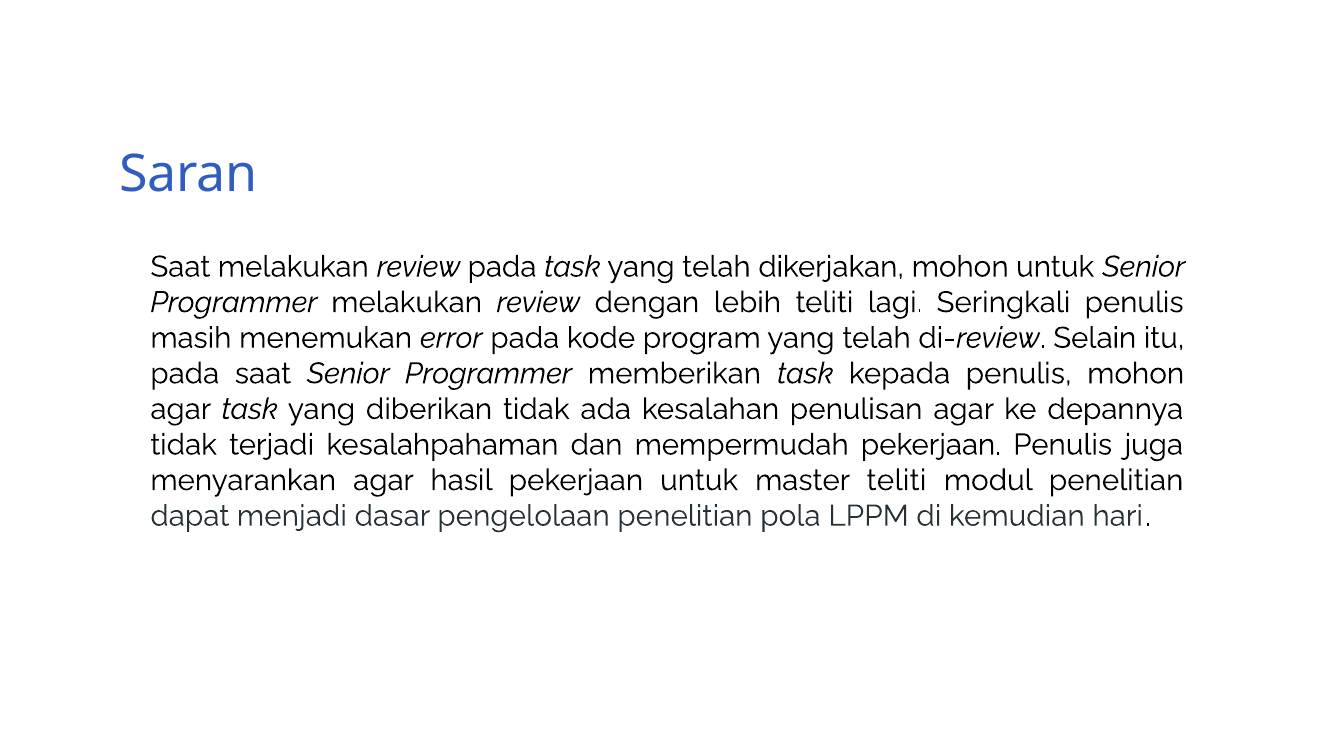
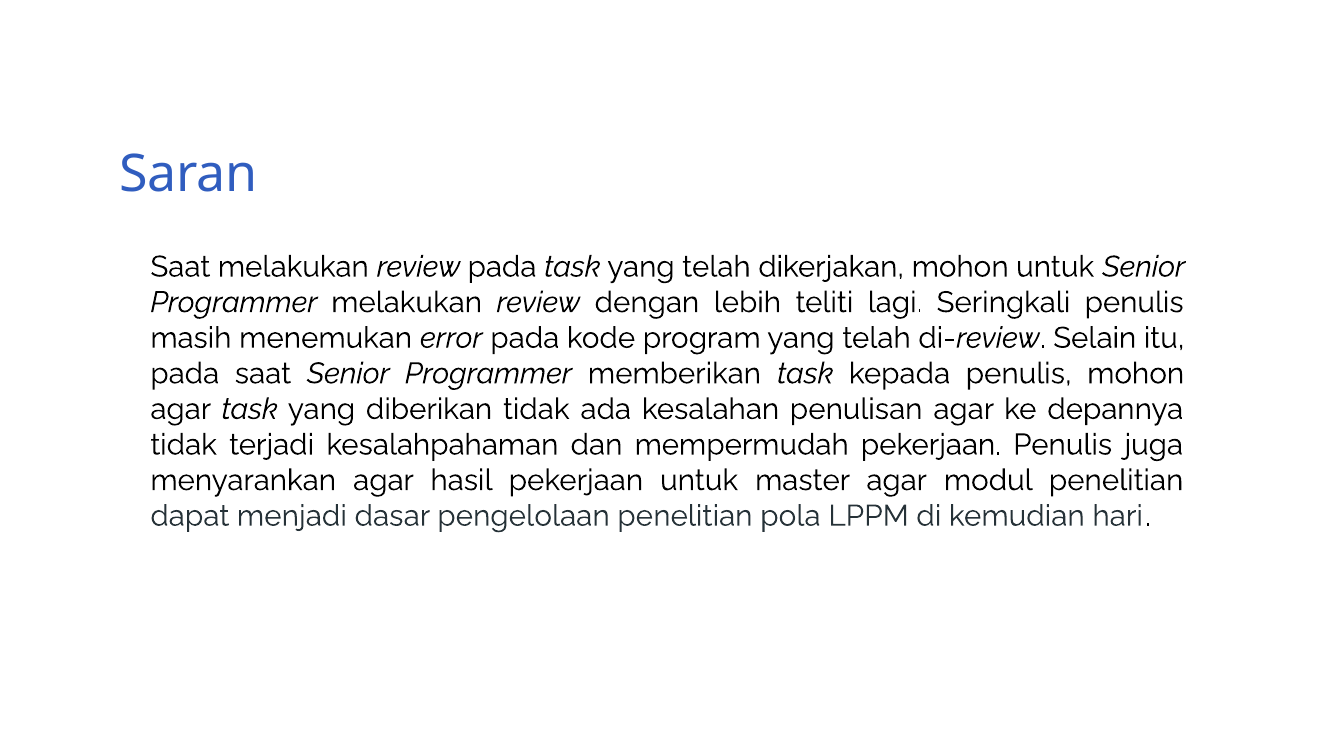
master teliti: teliti -> agar (897, 480)
